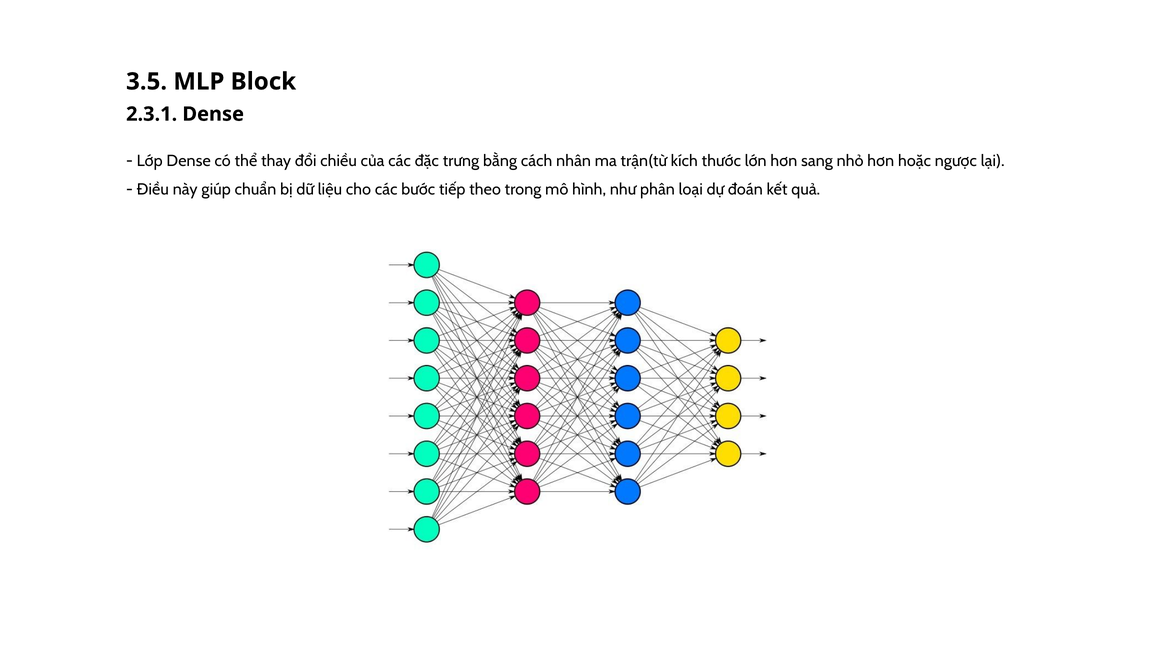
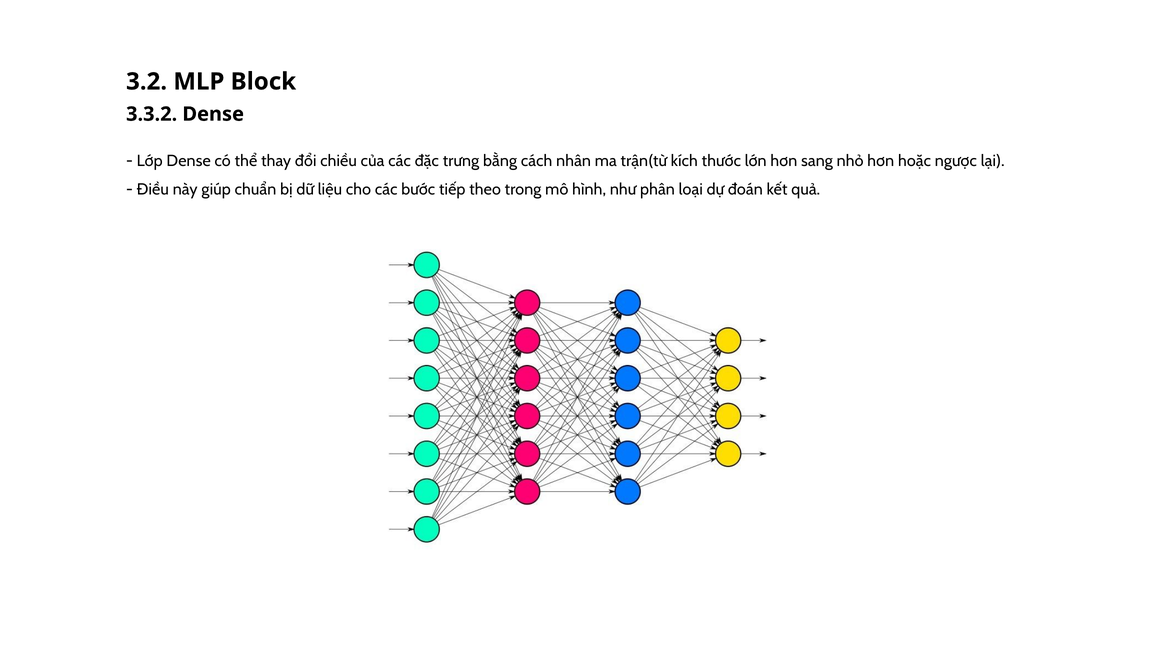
3.5: 3.5 -> 3.2 (147, 82)
2.3.1: 2.3.1 -> 3.3.2 (152, 114)
